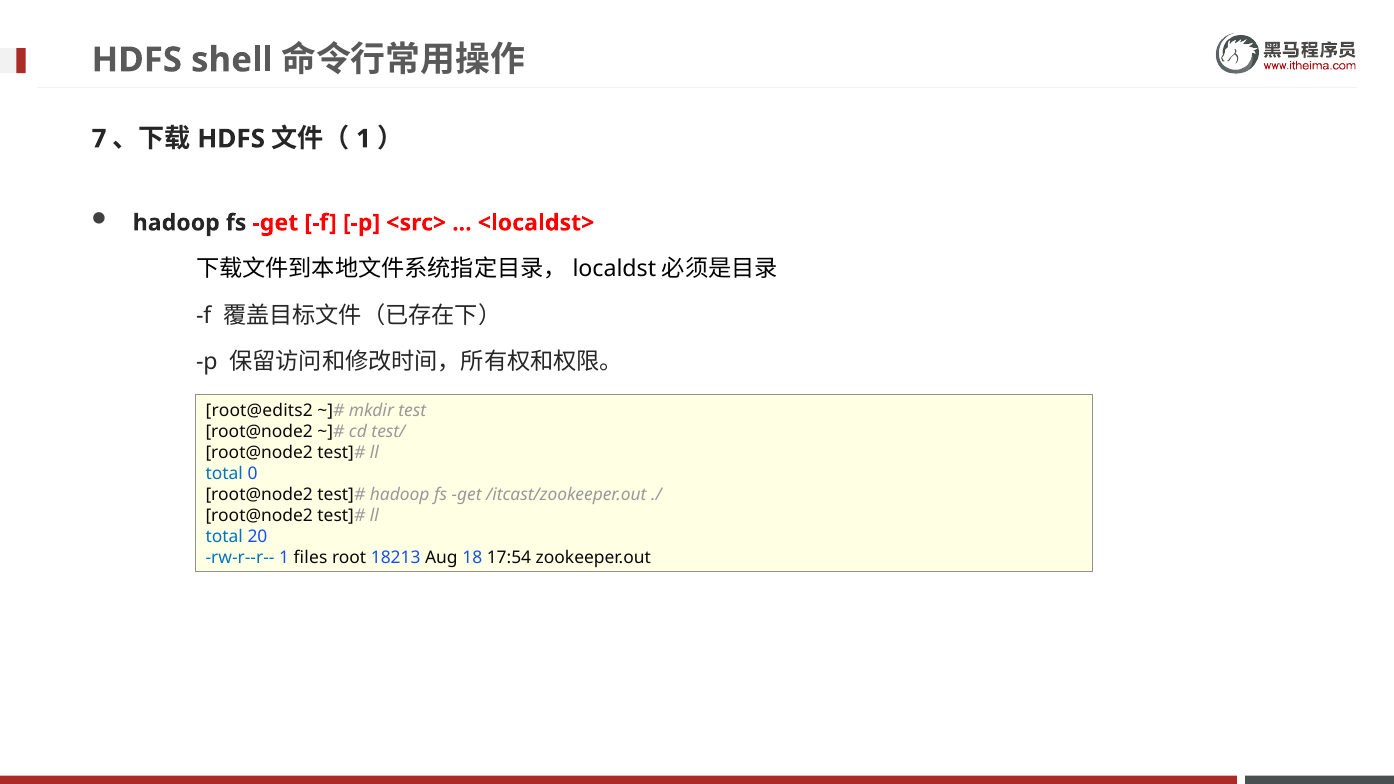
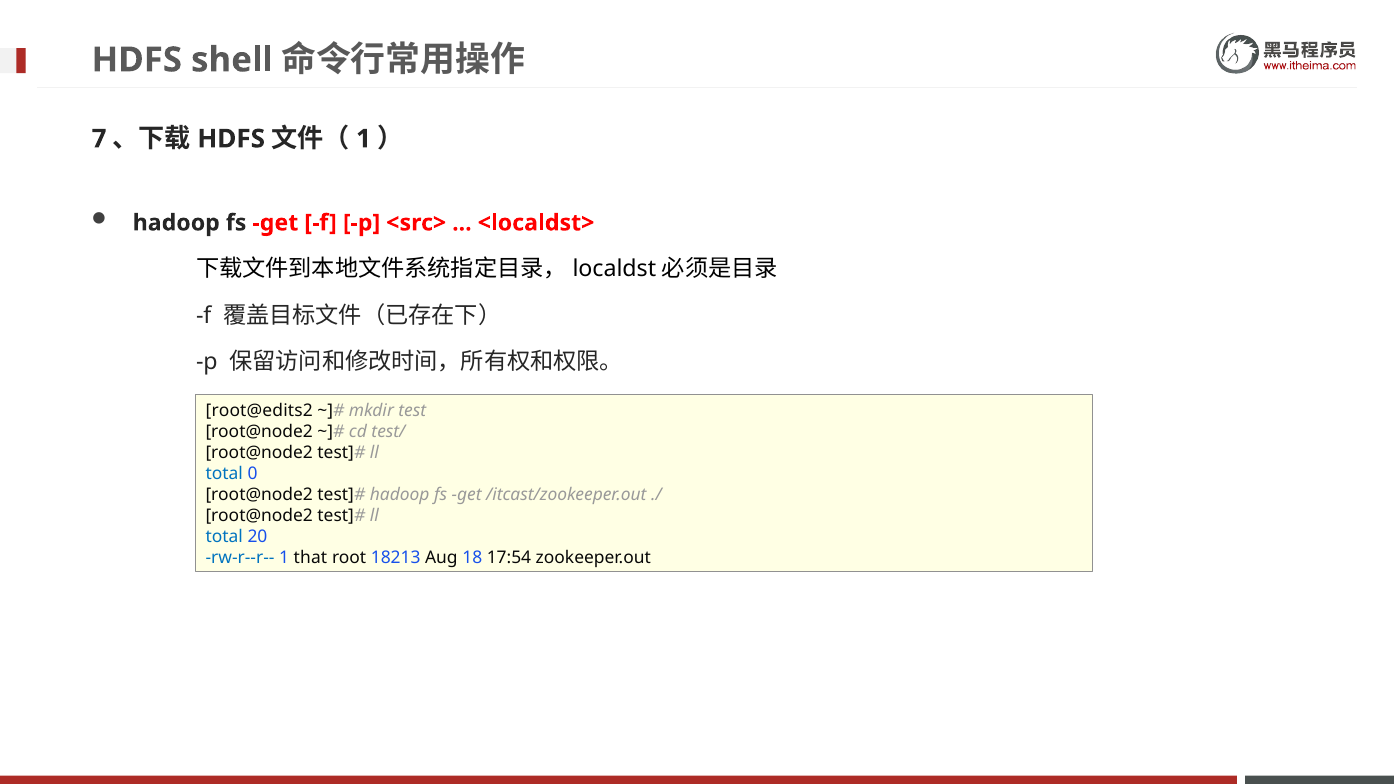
files: files -> that (310, 557)
